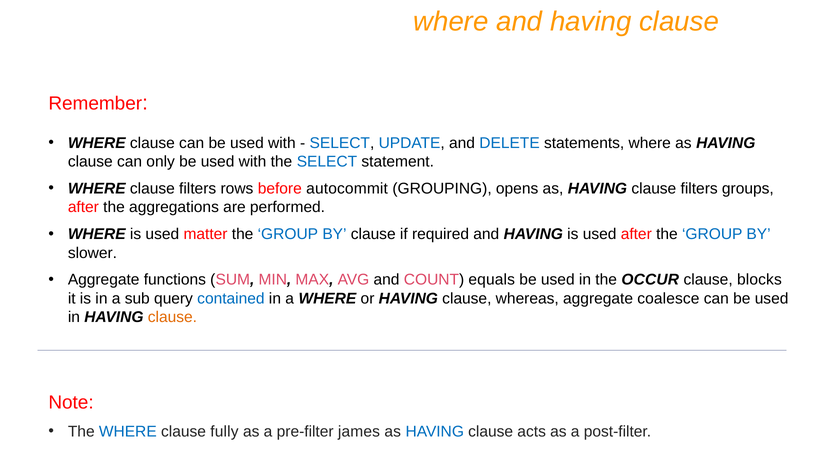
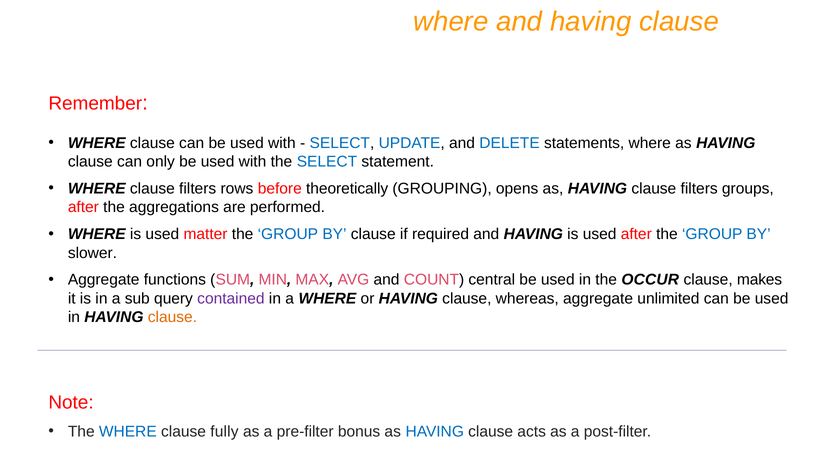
autocommit: autocommit -> theoretically (347, 189)
equals: equals -> central (492, 280)
blocks: blocks -> makes (760, 280)
contained colour: blue -> purple (231, 299)
coalesce: coalesce -> unlimited (668, 299)
james: james -> bonus (359, 432)
